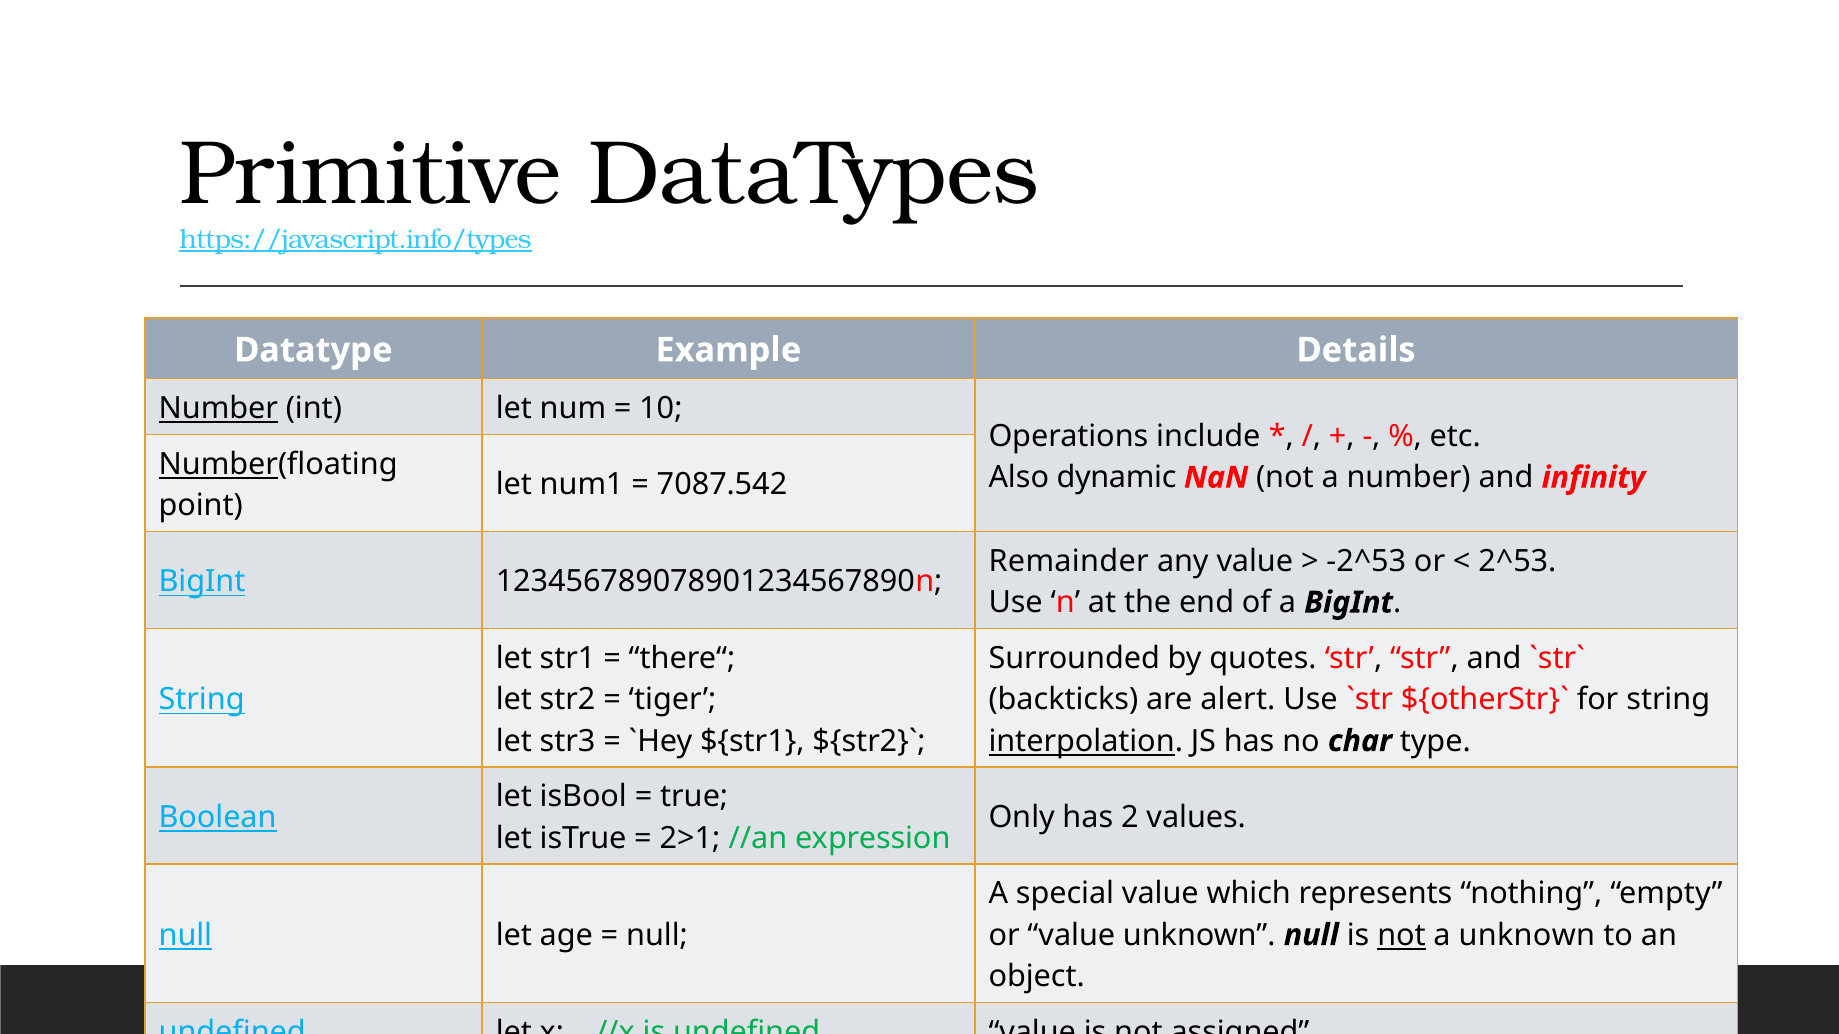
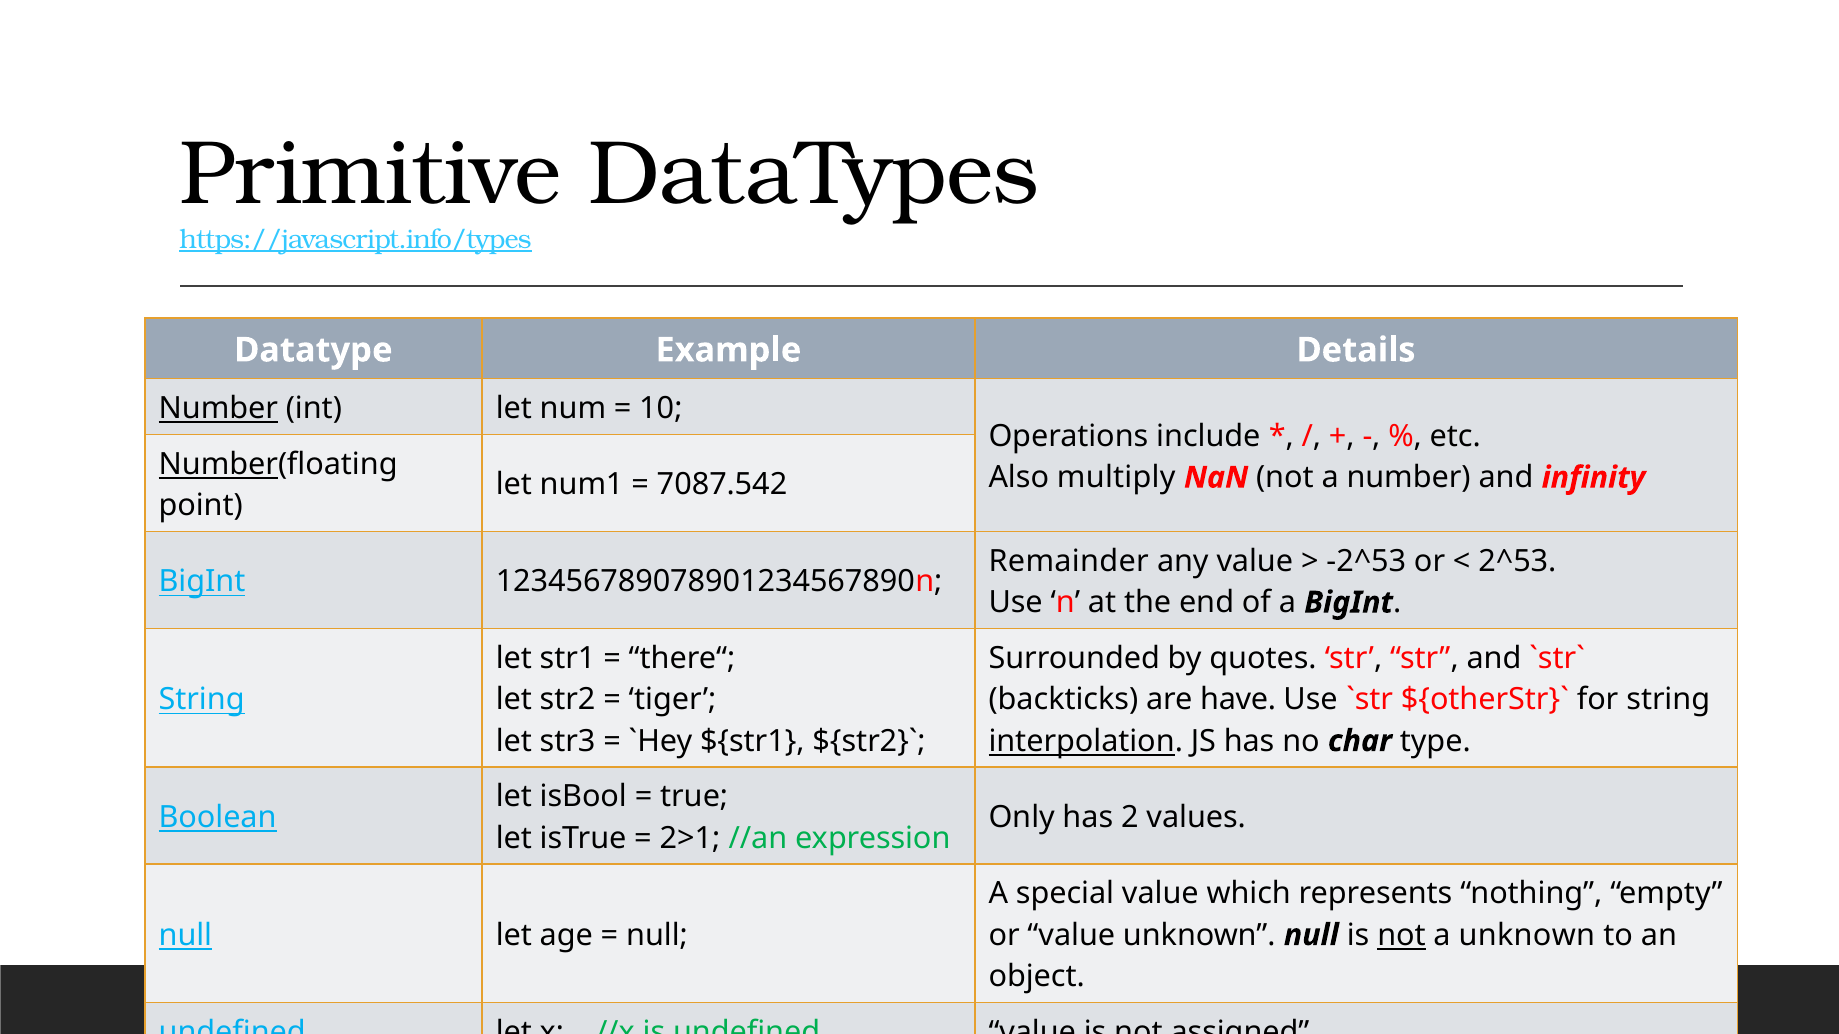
dynamic: dynamic -> multiply (1116, 478)
alert: alert -> have (1238, 700)
